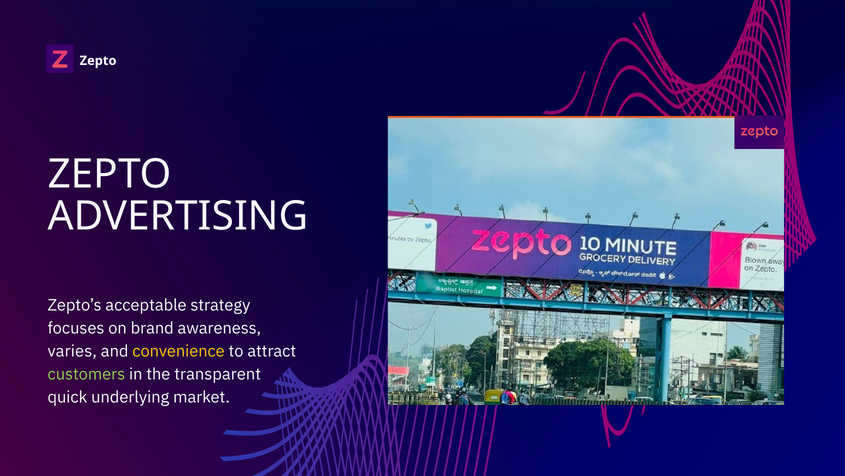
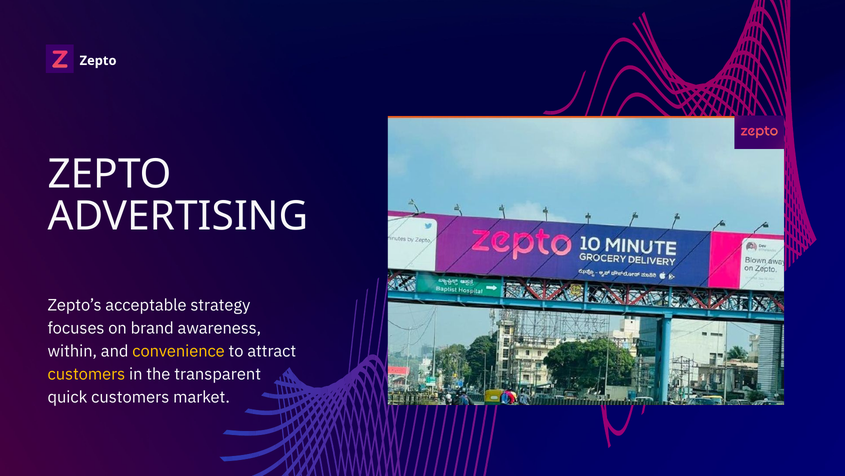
varies: varies -> within (72, 351)
customers colour: light green -> yellow (86, 374)
quick underlying: underlying -> customers (130, 397)
